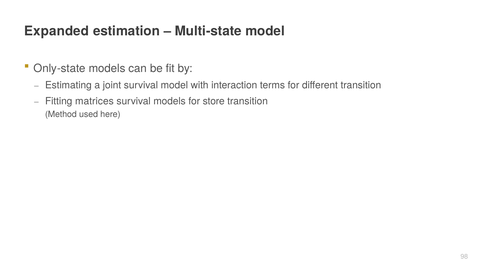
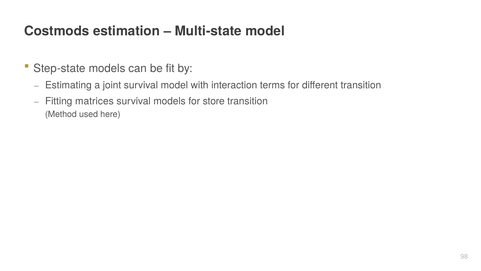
Expanded: Expanded -> Costmods (57, 31)
Only-state: Only-state -> Step-state (60, 68)
